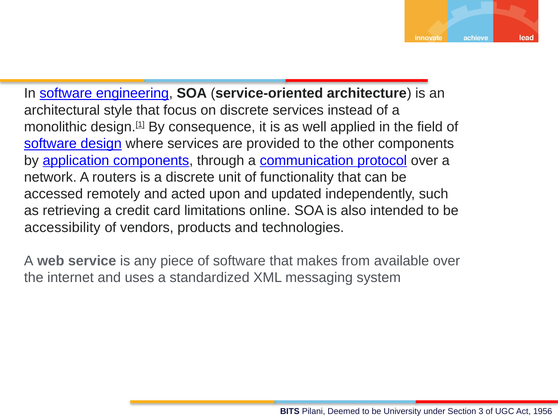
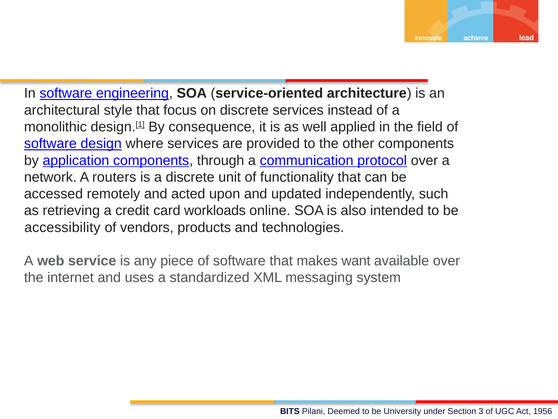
limitations: limitations -> workloads (215, 210)
from: from -> want (356, 261)
